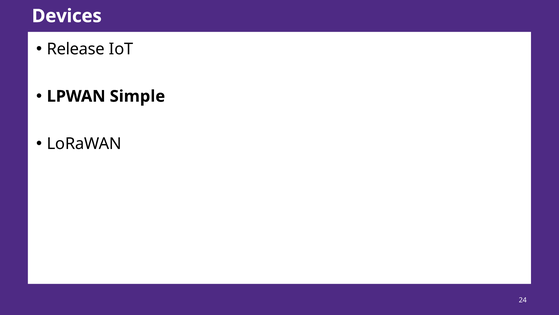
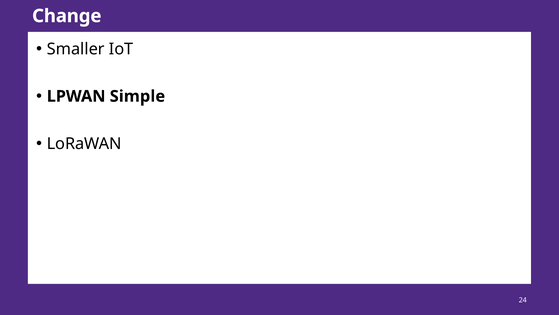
Devices: Devices -> Change (67, 16)
Release: Release -> Smaller (76, 49)
